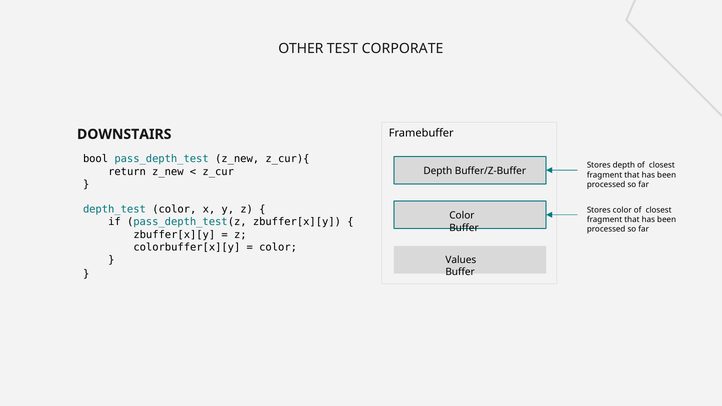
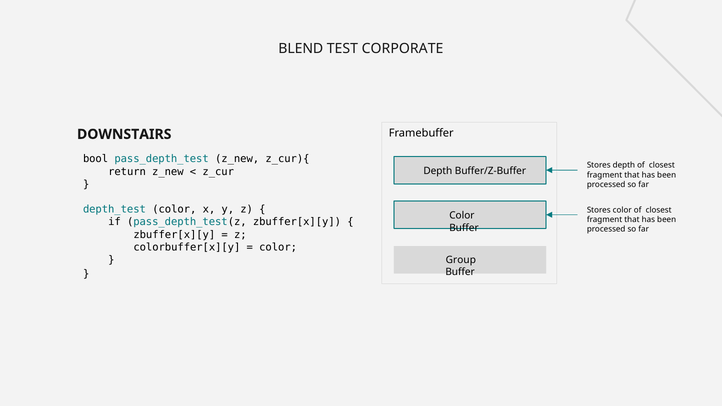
OTHER: OTHER -> BLEND (301, 49)
Values: Values -> Group (461, 260)
